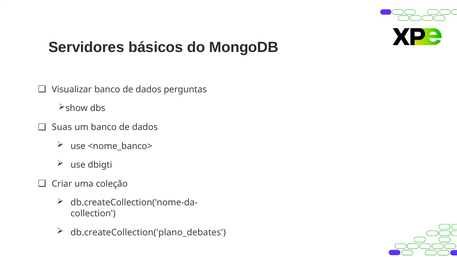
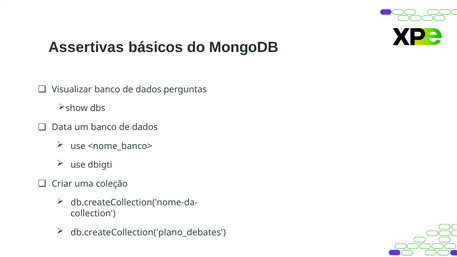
Servidores: Servidores -> Assertivas (86, 47)
Suas: Suas -> Data (62, 127)
